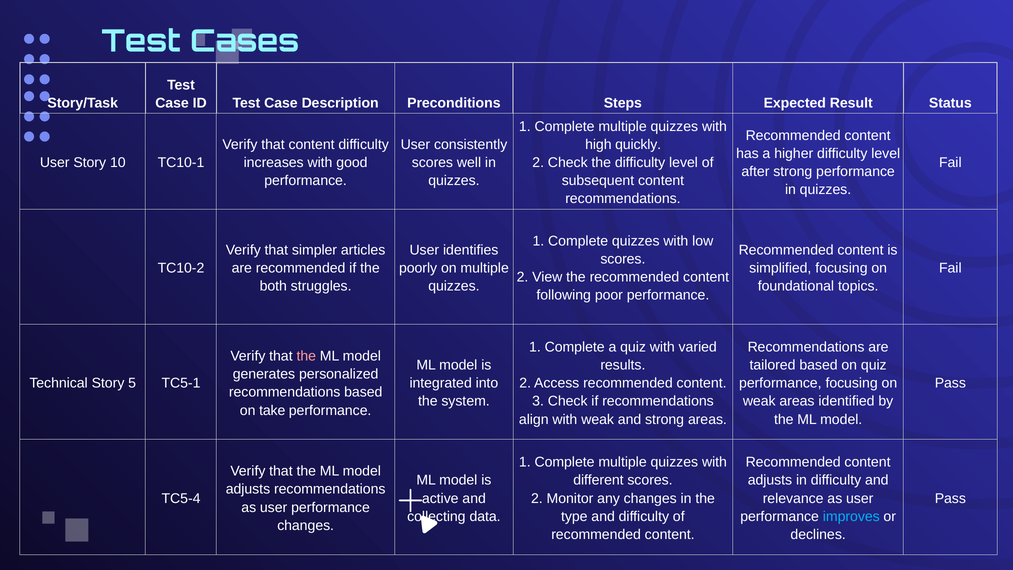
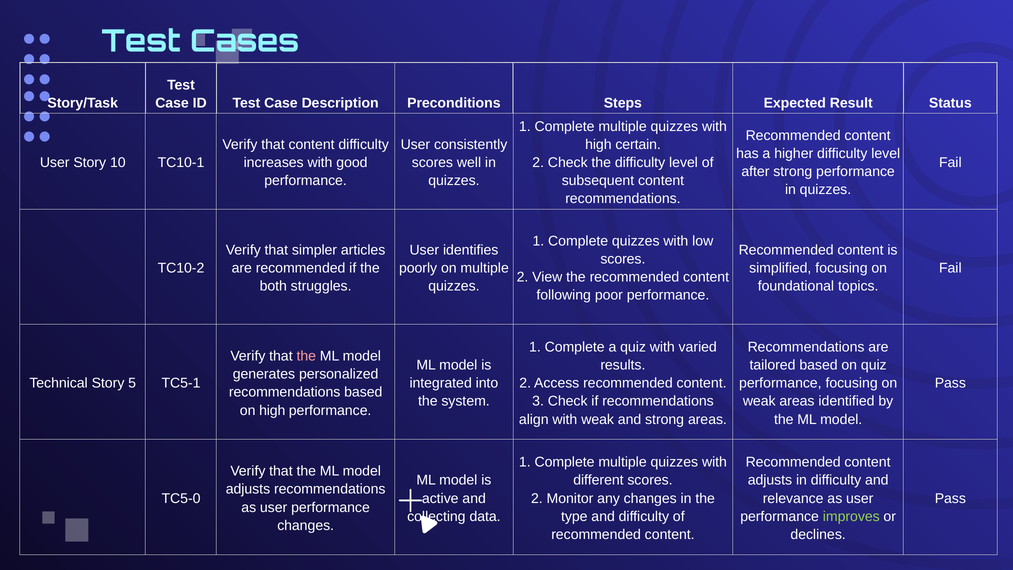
quickly: quickly -> certain (638, 144)
on take: take -> high (272, 410)
TC5-4: TC5-4 -> TC5-0 (181, 498)
improves colour: light blue -> light green (851, 516)
